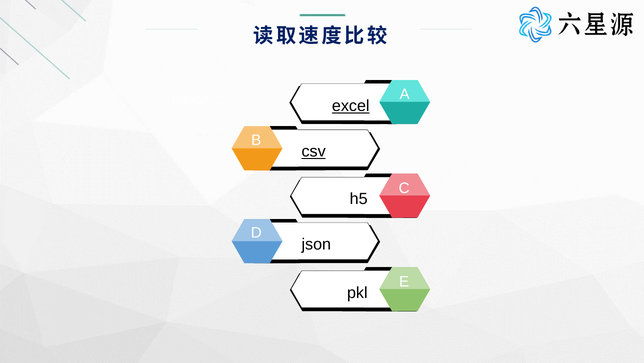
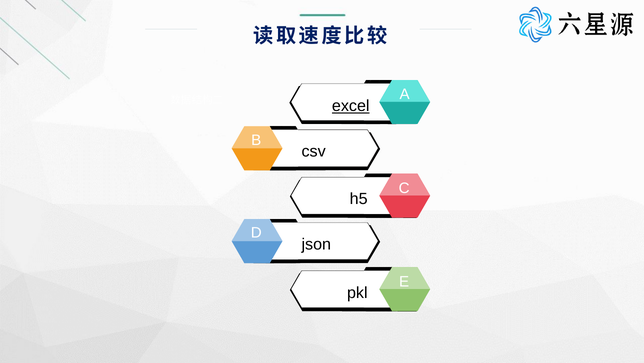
csv underline: present -> none (314, 151)
